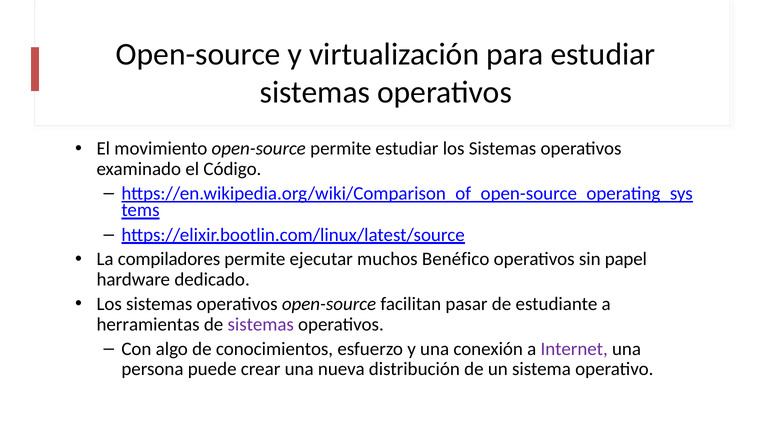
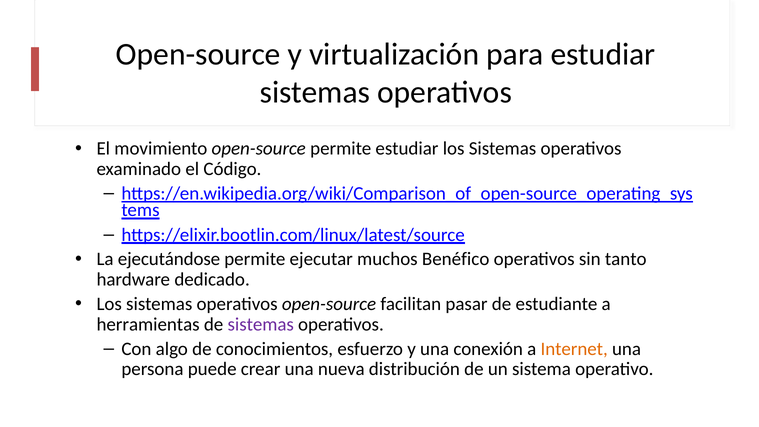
compiladores: compiladores -> ejecutándose (169, 259)
papel: papel -> tanto (626, 259)
Internet colour: purple -> orange (574, 349)
